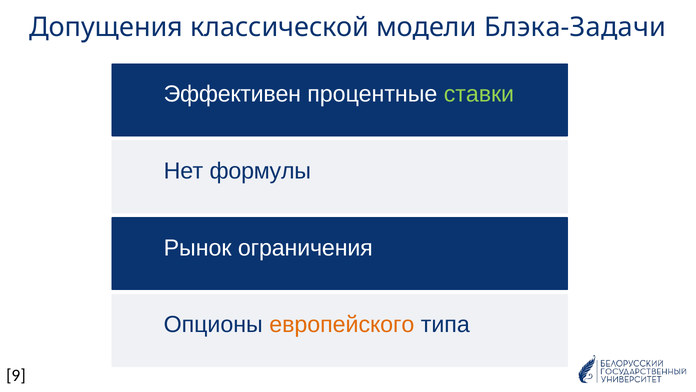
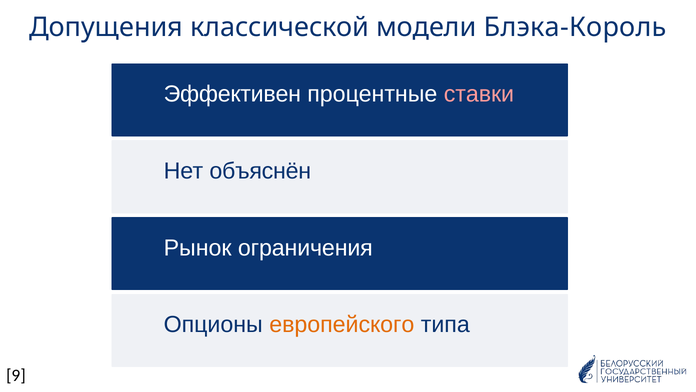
Блэка-Задачи: Блэка-Задачи -> Блэка-Король (575, 28)
ставки colour: light green -> pink (479, 94)
формулы: формулы -> объяснён (260, 171)
